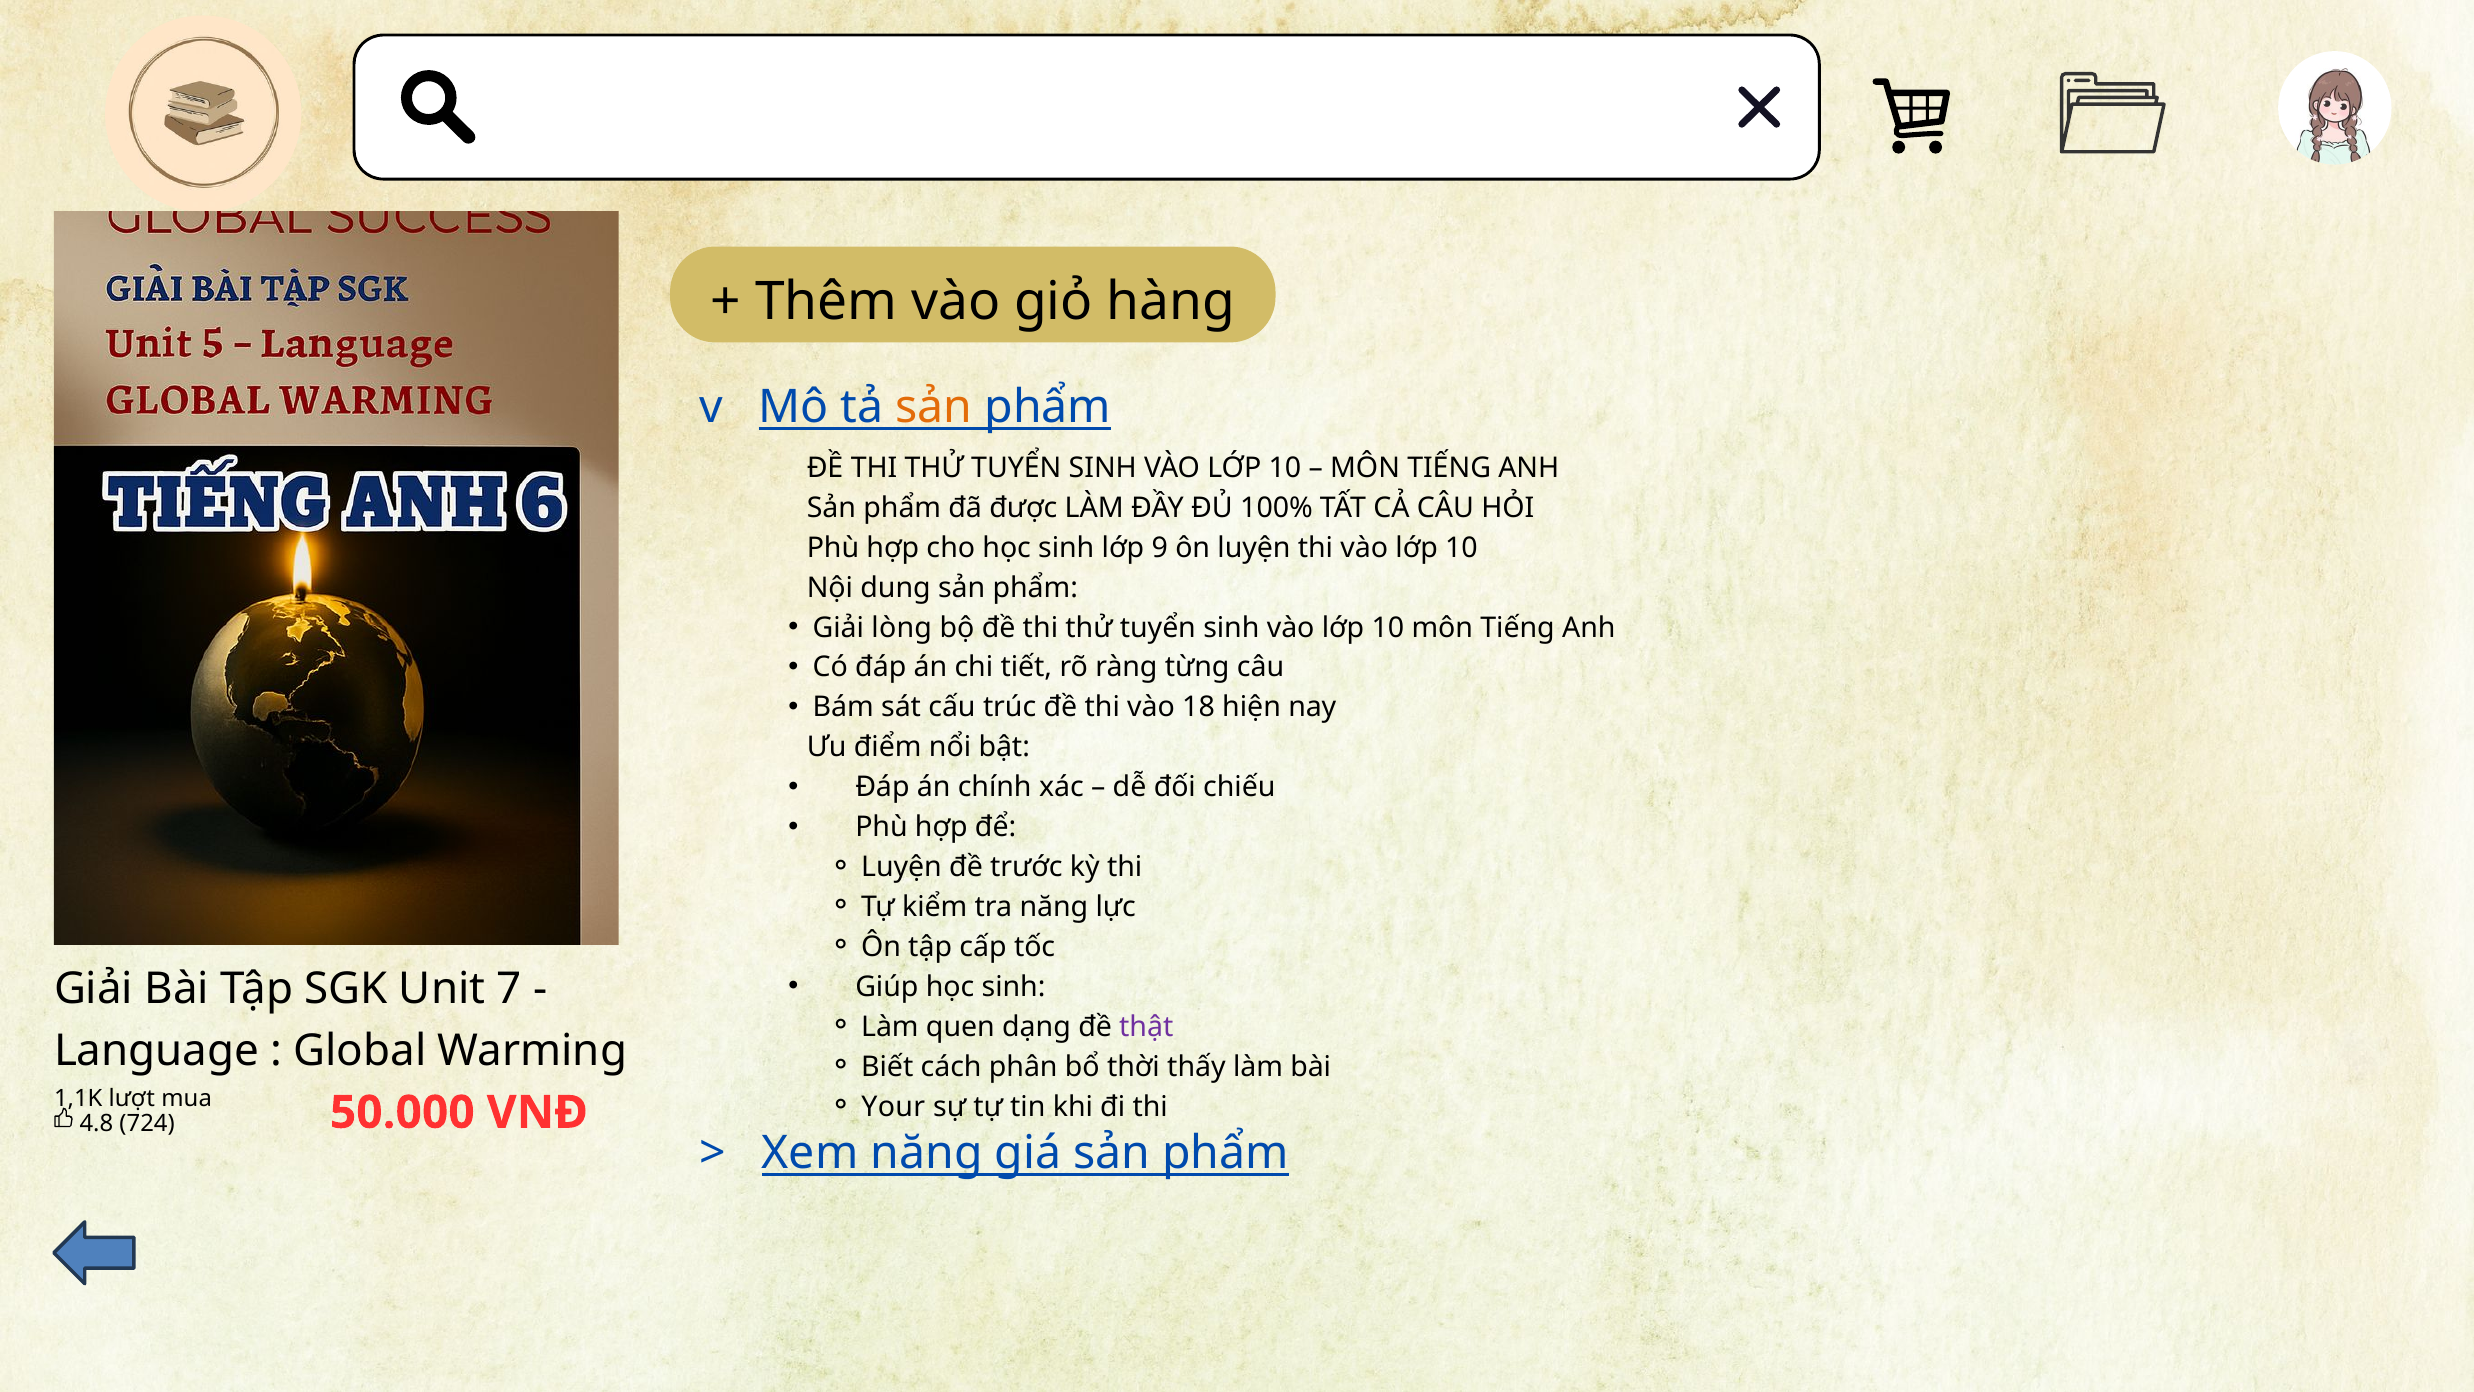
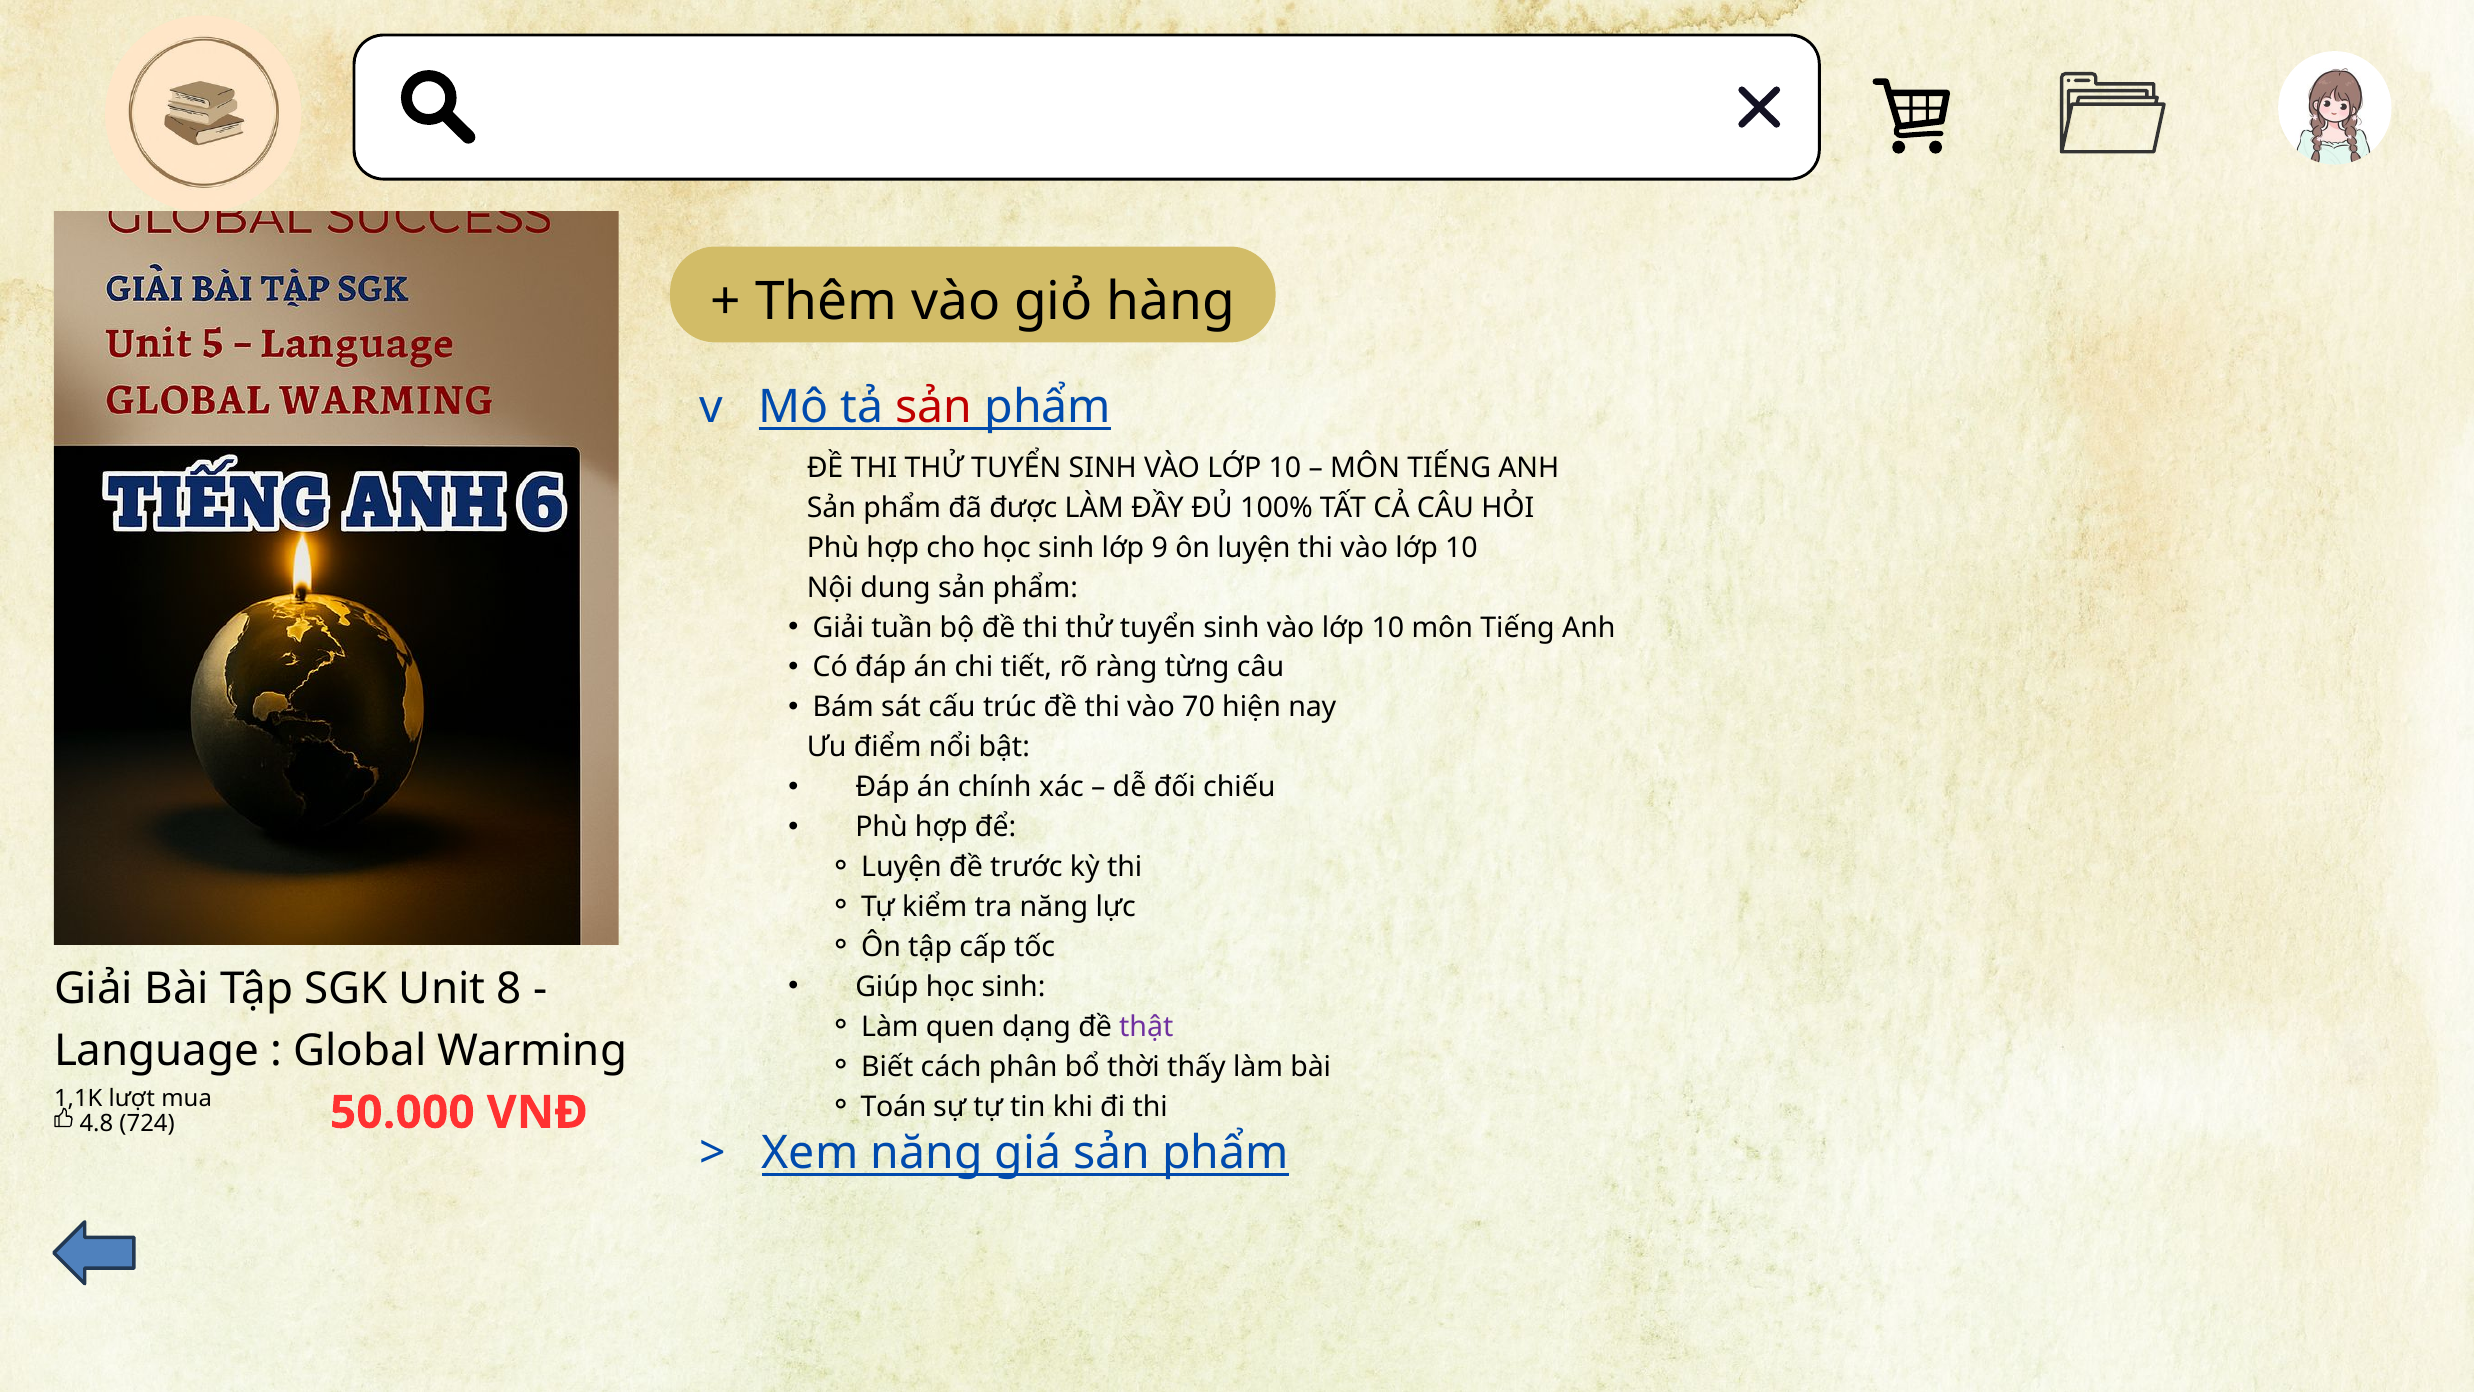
sản colour: orange -> red (934, 407)
lòng: lòng -> tuần (902, 627)
18: 18 -> 70 (1199, 707)
7: 7 -> 8 (509, 989)
Your: Your -> Toán (894, 1107)
